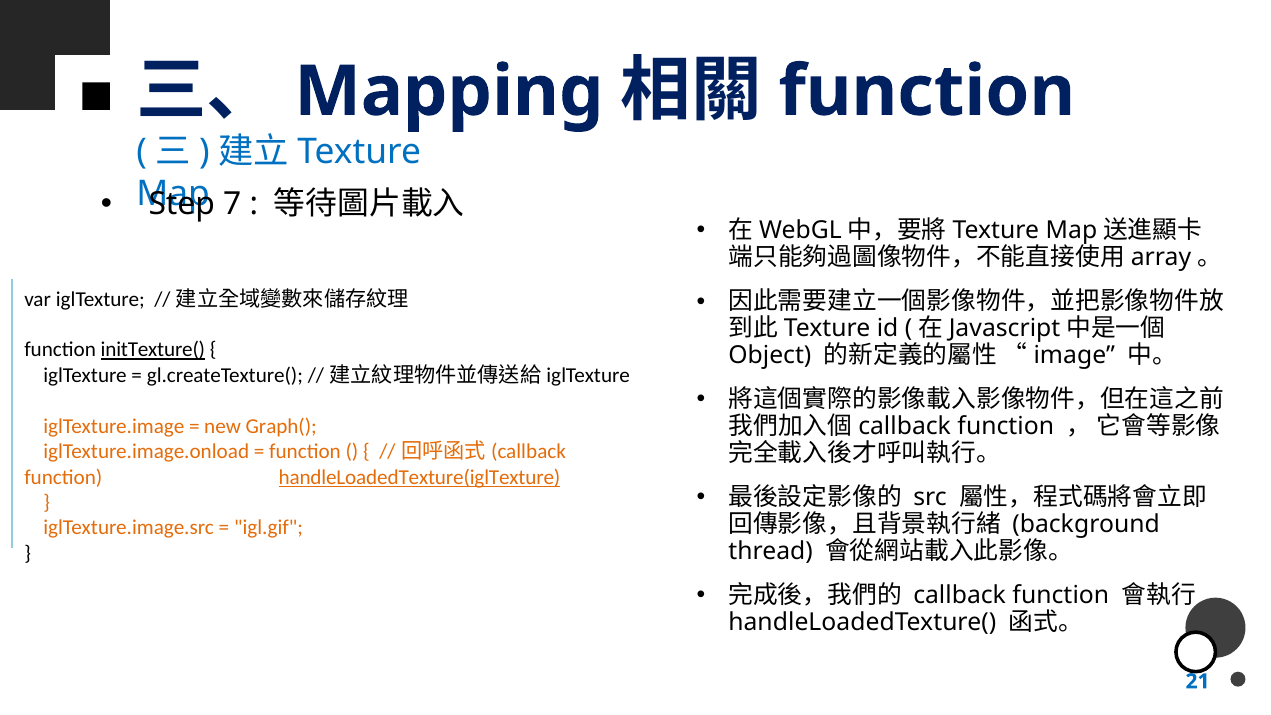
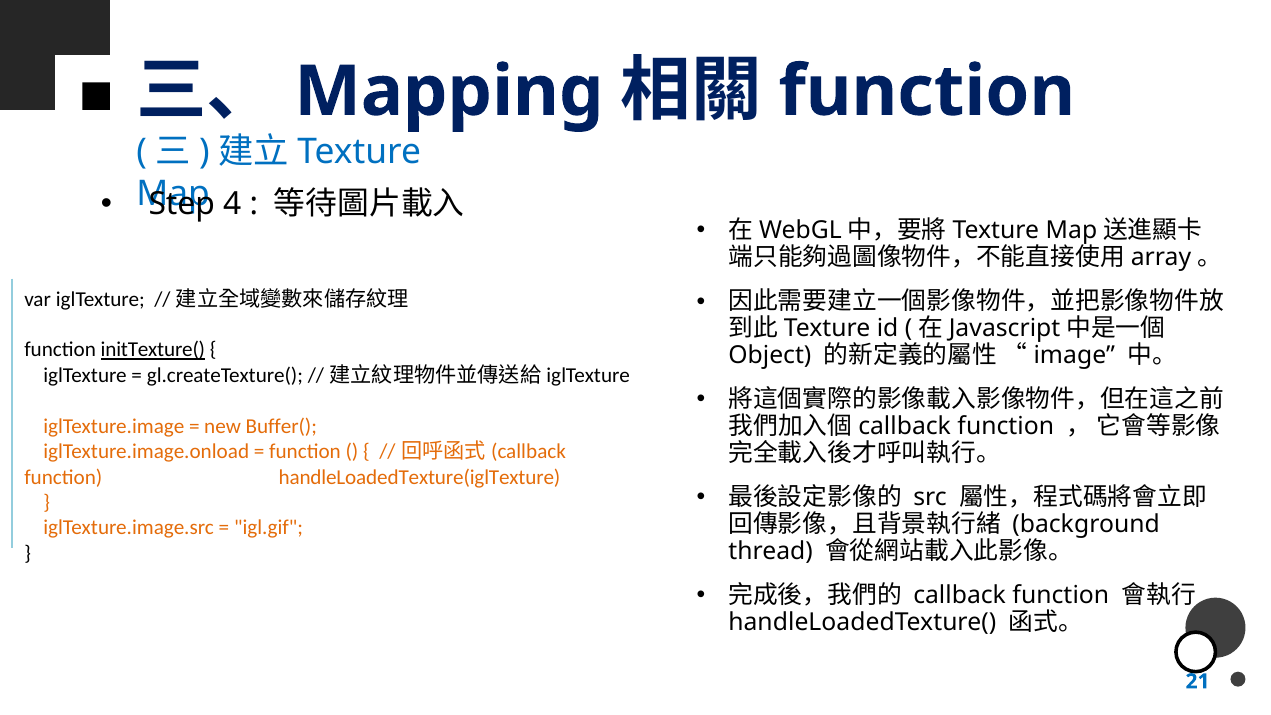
7: 7 -> 4 (232, 204)
Graph(: Graph( -> Buffer( (281, 426)
handleLoadedTexture(iglTexture underline: present -> none (419, 477)
